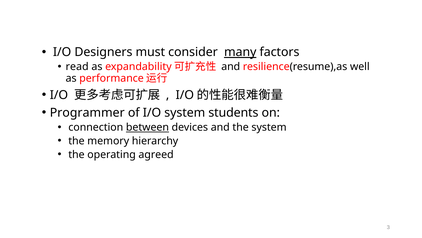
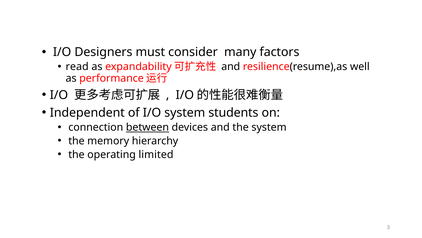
many underline: present -> none (240, 52)
Programmer: Programmer -> Independent (87, 112)
agreed: agreed -> limited (156, 154)
